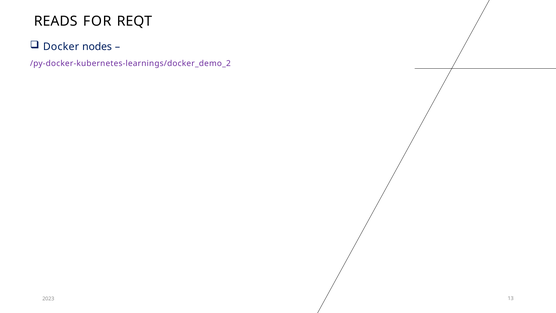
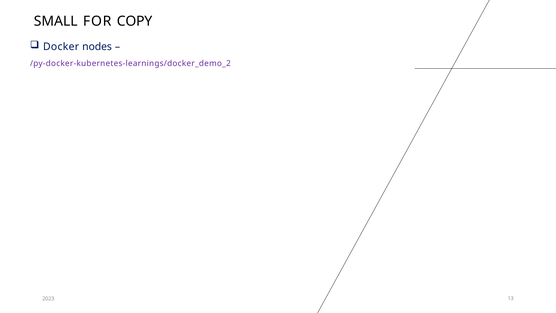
READS: READS -> SMALL (56, 21)
REQT: REQT -> COPY (135, 21)
